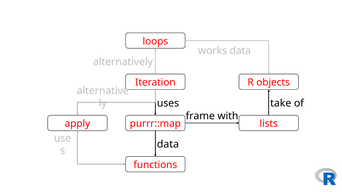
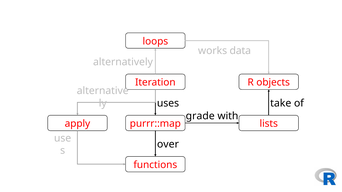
frame: frame -> grade (200, 116)
data: data -> over (168, 145)
